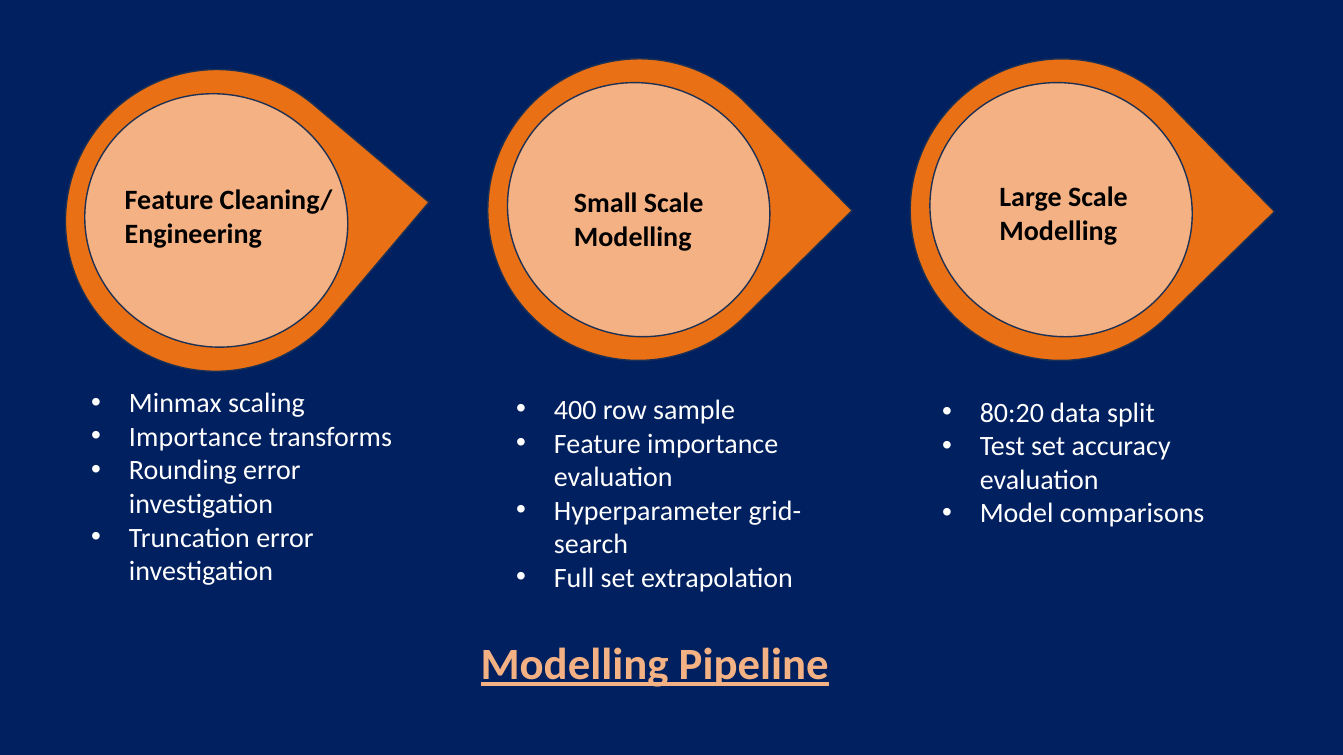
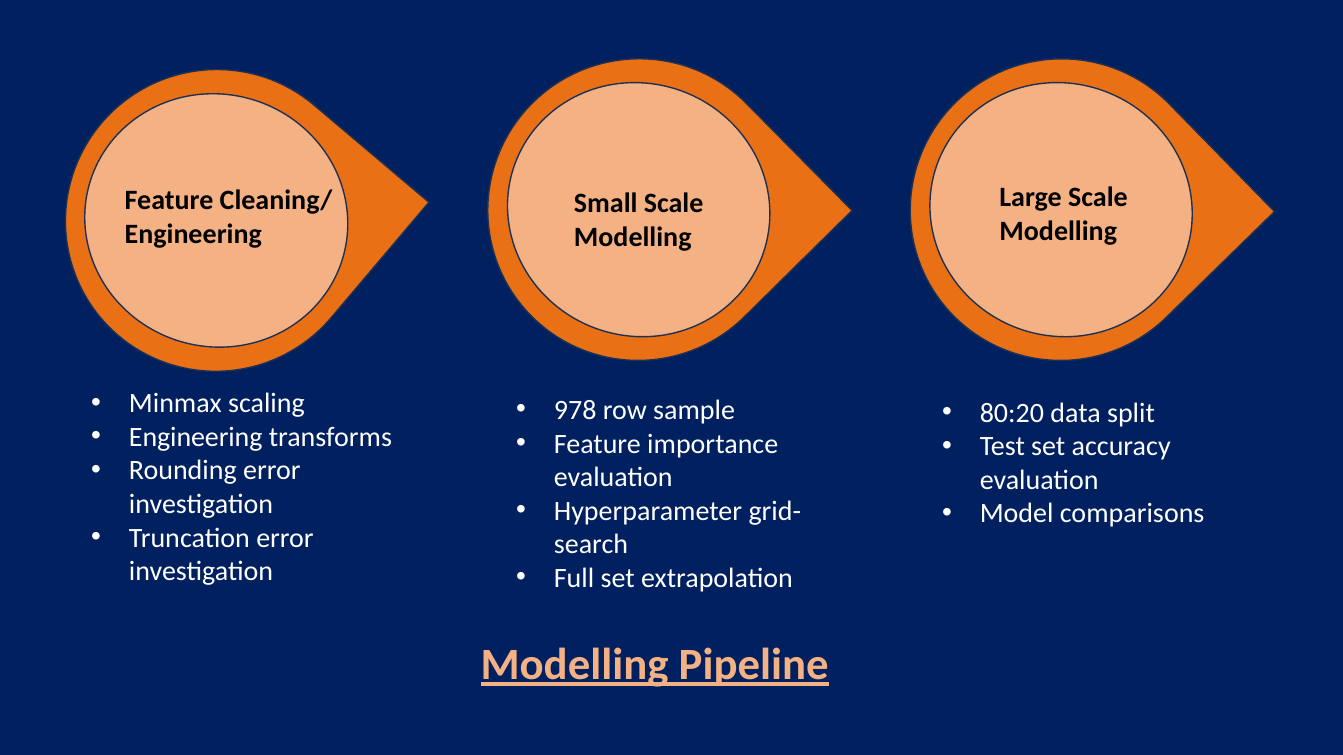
400: 400 -> 978 (575, 411)
Importance: Importance -> Engineering (196, 437)
